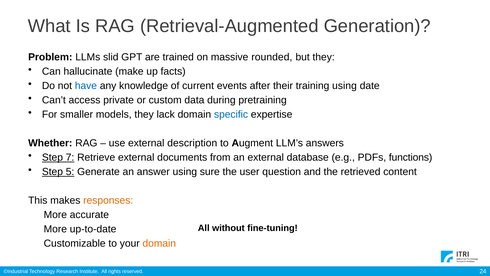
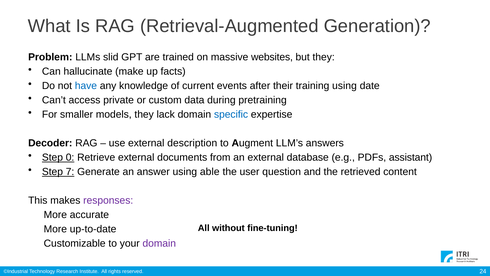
rounded: rounded -> websites (272, 57)
Whether: Whether -> Decoder (50, 143)
7: 7 -> 0 (70, 157)
functions: functions -> assistant (411, 157)
5: 5 -> 7 (70, 172)
sure: sure -> able (210, 172)
responses colour: orange -> purple (108, 200)
domain colour: orange -> purple (159, 243)
